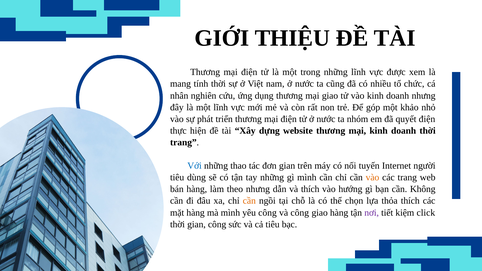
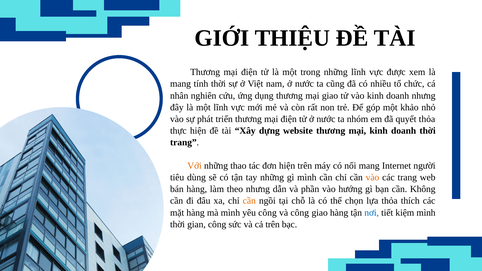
quyết điện: điện -> thỏa (427, 119)
Với colour: blue -> orange (195, 166)
đơn gian: gian -> hiện (287, 166)
nối tuyến: tuyến -> mang (369, 166)
và thích: thích -> phần (310, 189)
nơi colour: purple -> blue (372, 213)
kiệm click: click -> mình (426, 213)
cả tiêu: tiêu -> trên (273, 224)
